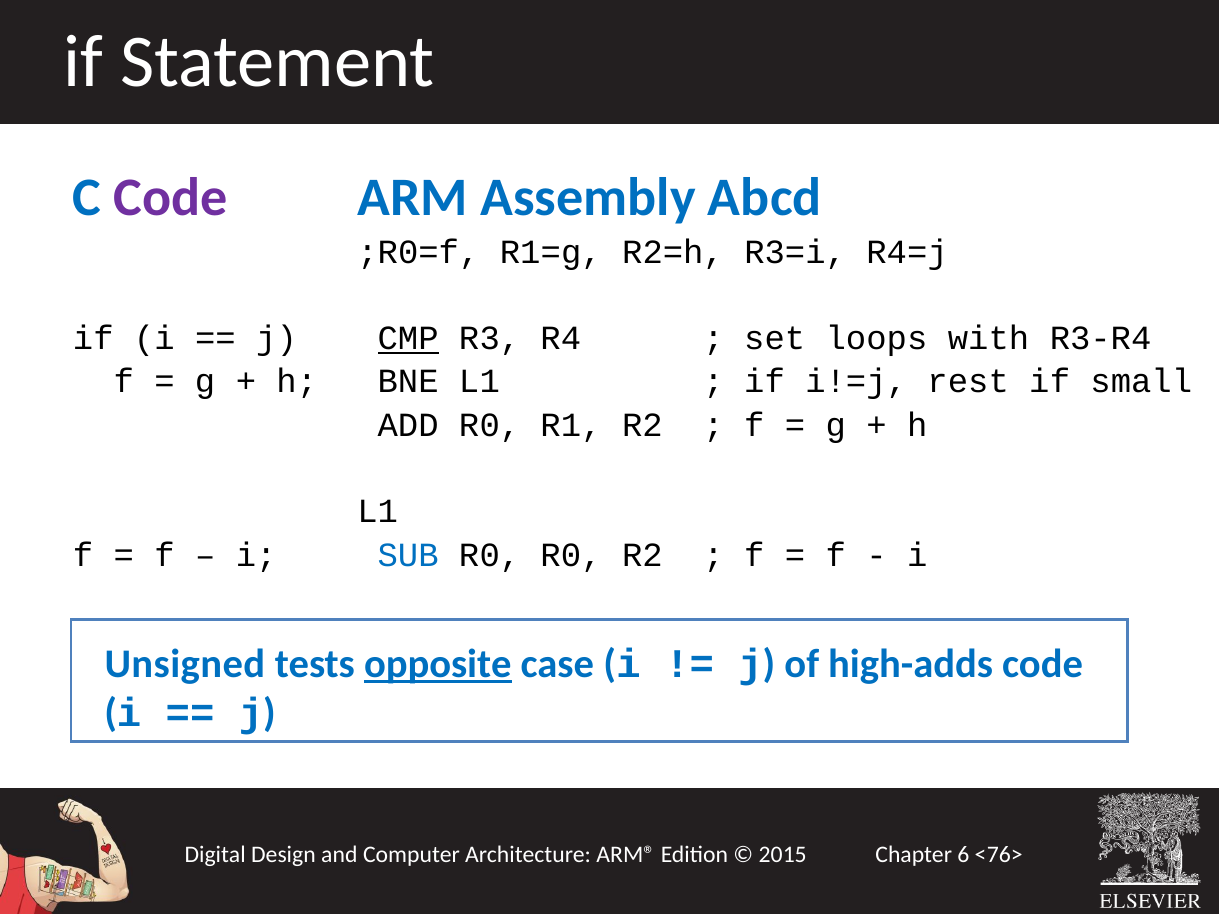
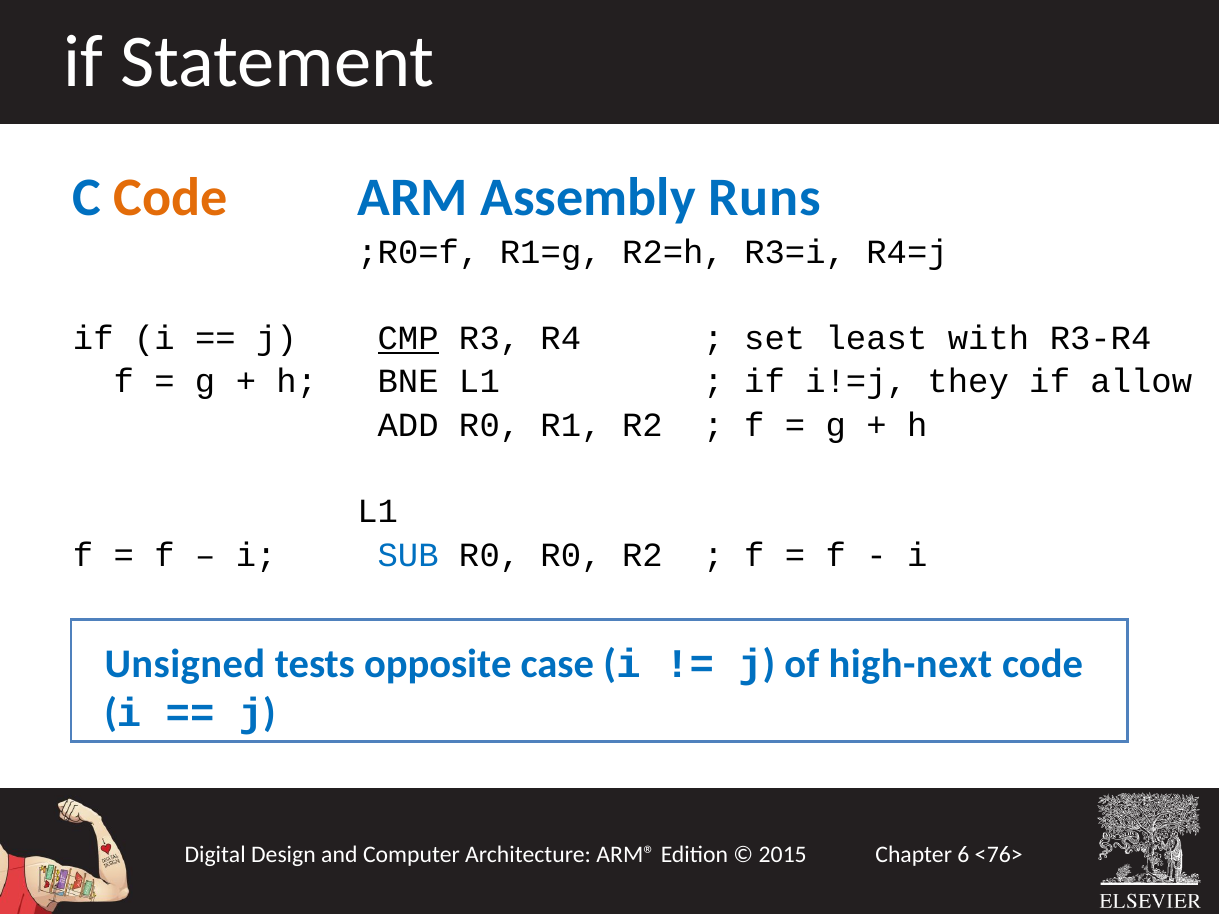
Code colour: purple -> orange (171, 197)
Abcd: Abcd -> Runs (765, 197)
loops: loops -> least (876, 339)
rest: rest -> they (968, 382)
small: small -> allow (1141, 382)
opposite underline: present -> none (438, 664)
high-adds: high-adds -> high-next (910, 664)
